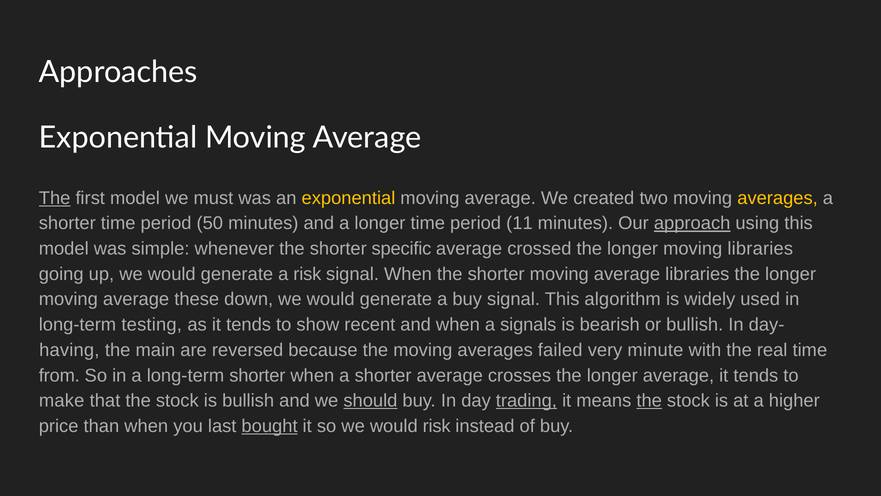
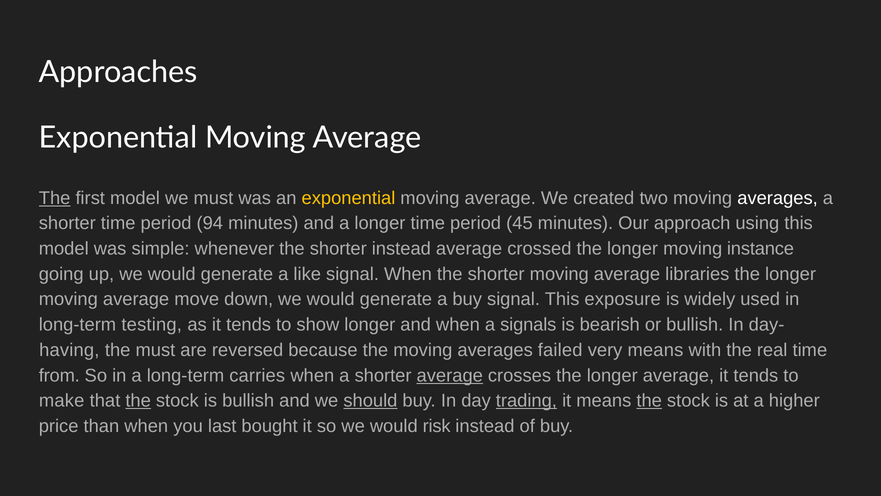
averages colour: yellow -> white (778, 198)
50: 50 -> 94 (210, 223)
11: 11 -> 45 (519, 223)
approach underline: present -> none (692, 223)
shorter specific: specific -> instead (401, 249)
moving libraries: libraries -> instance (760, 249)
a risk: risk -> like (307, 274)
these: these -> move (197, 299)
algorithm: algorithm -> exposure (623, 299)
show recent: recent -> longer (370, 324)
the main: main -> must (155, 350)
very minute: minute -> means (655, 350)
long-term shorter: shorter -> carries (257, 375)
average underline: none -> present (450, 375)
the underline: none -> present (138, 400)
bought underline: present -> none (270, 426)
